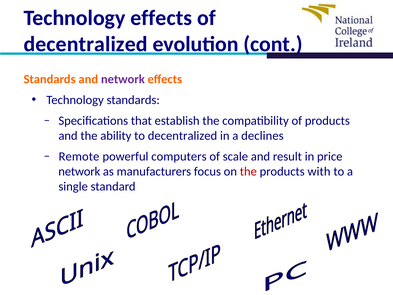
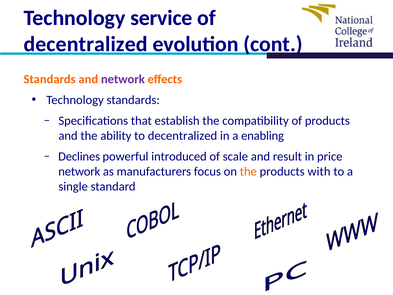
Technology effects: effects -> service (161, 18)
declines: declines -> enabling (263, 136)
Remote: Remote -> Declines (79, 156)
computers: computers -> introduced (179, 156)
the colour: red -> orange (248, 171)
